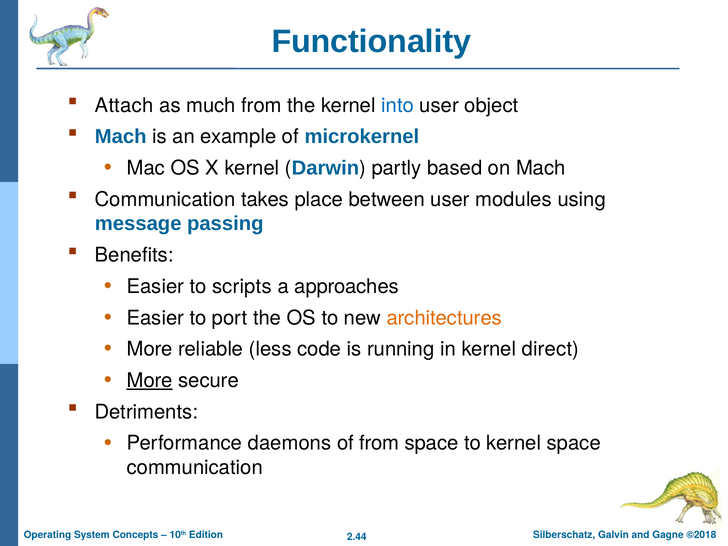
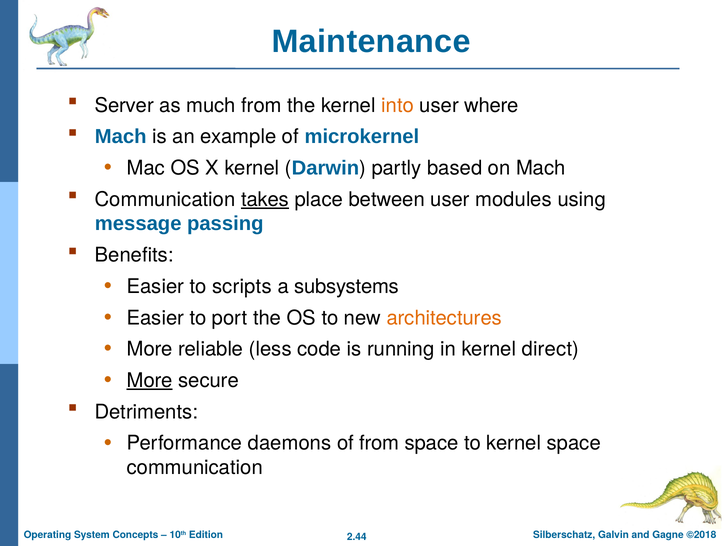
Functionality: Functionality -> Maintenance (371, 42)
Attach: Attach -> Server (124, 105)
into colour: blue -> orange (398, 105)
object: object -> where (492, 105)
takes underline: none -> present (265, 199)
approaches: approaches -> subsystems (347, 286)
